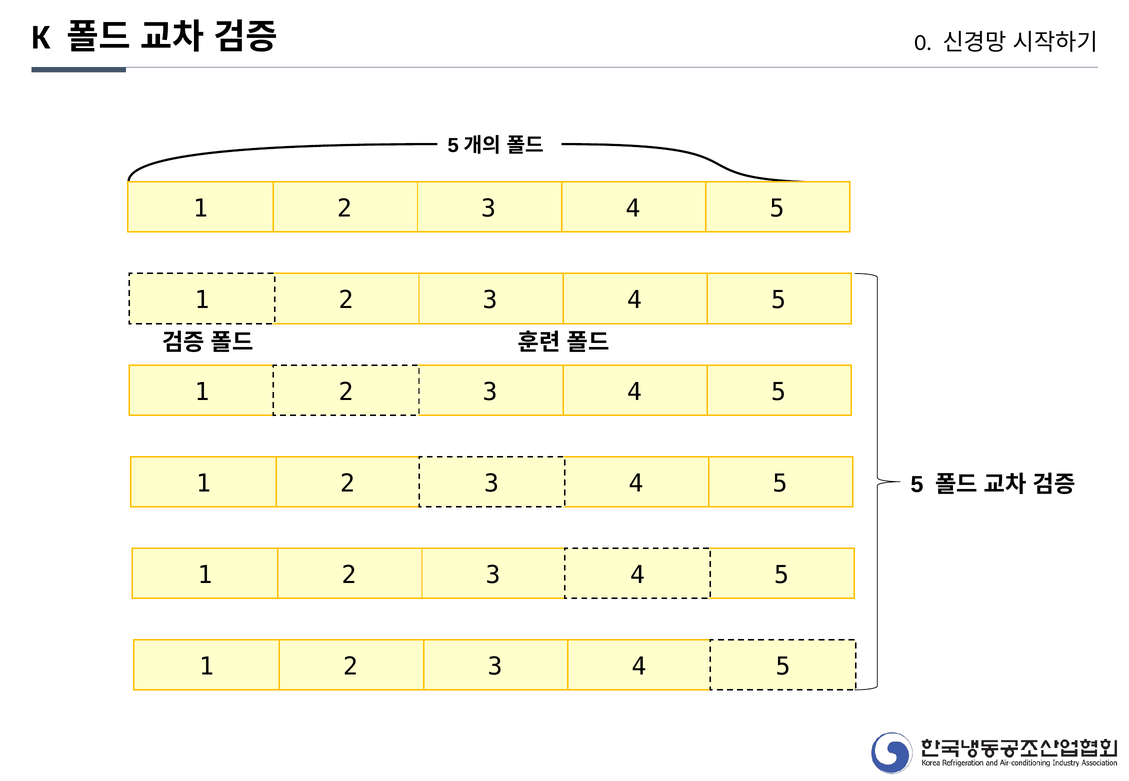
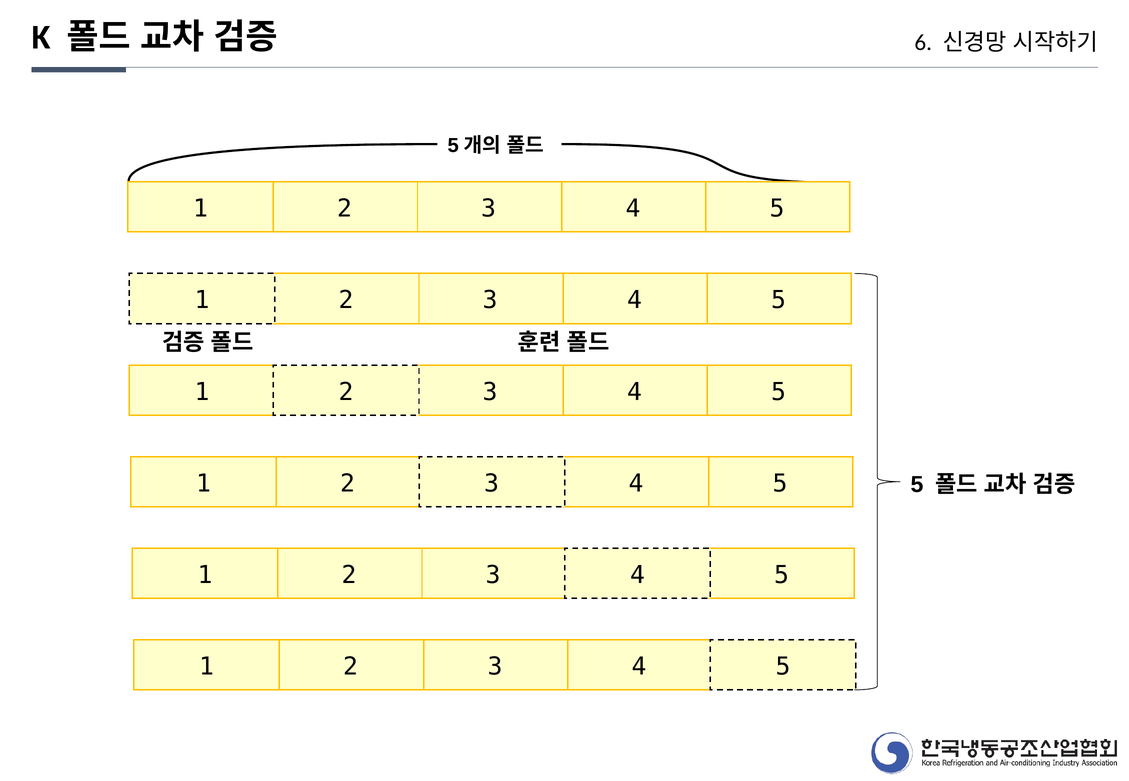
0: 0 -> 6 (923, 43)
